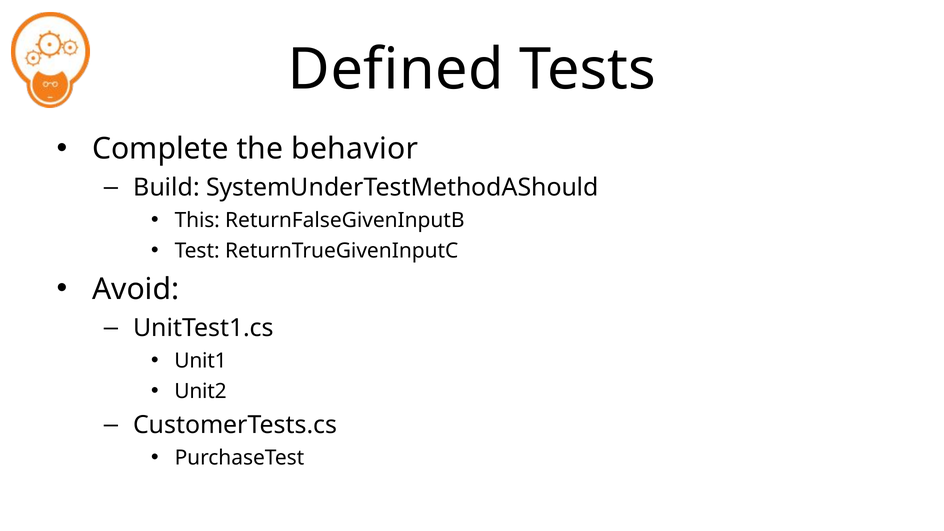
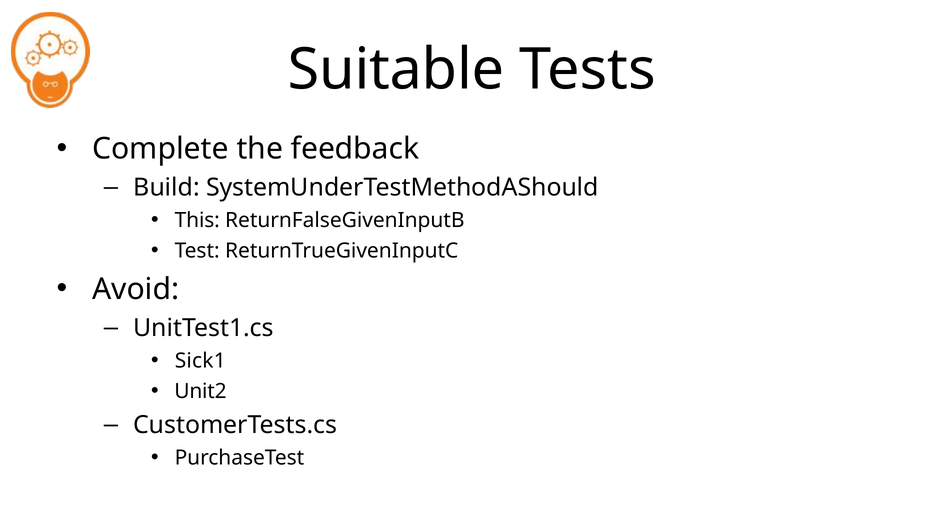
Defined: Defined -> Suitable (396, 70)
behavior: behavior -> feedback (355, 149)
Unit1: Unit1 -> Sick1 (200, 361)
